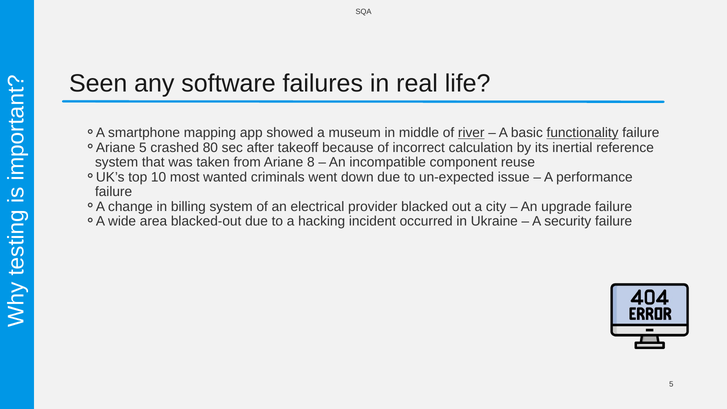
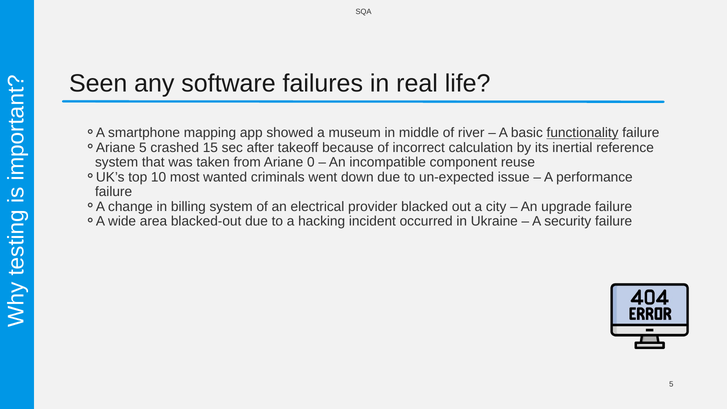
river underline: present -> none (471, 133)
80: 80 -> 15 (210, 148)
8: 8 -> 0 (311, 162)
